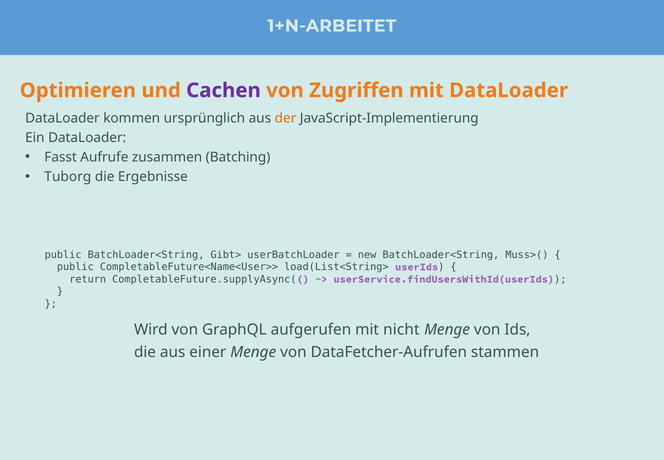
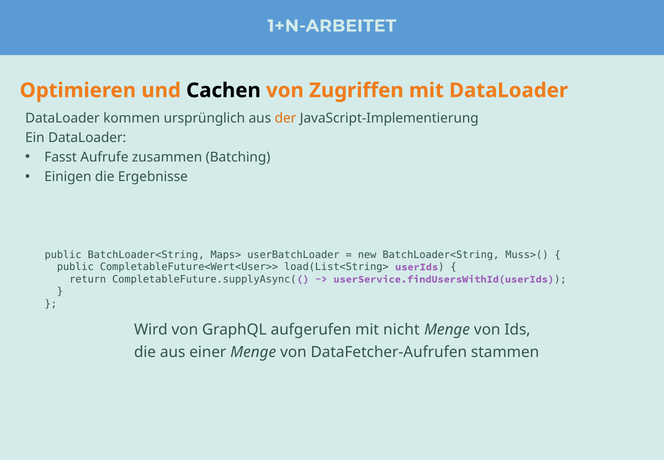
Cachen colour: purple -> black (223, 90)
Tuborg: Tuborg -> Einigen (68, 177)
Gibt>: Gibt> -> Maps> (226, 254)
CompletableFuture<Name<User>>: CompletableFuture<Name<User>> -> CompletableFuture<Wert<User>> (189, 267)
